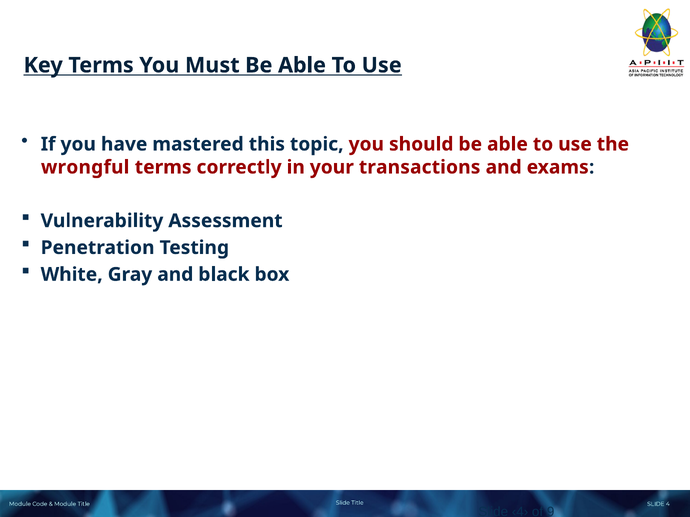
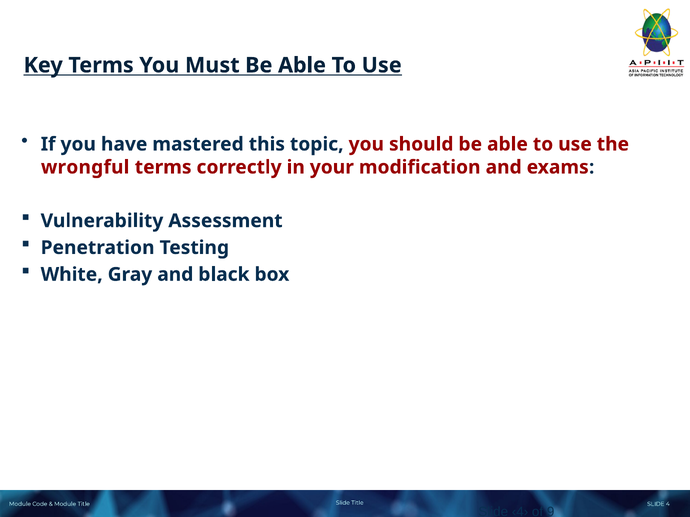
transactions: transactions -> modification (420, 167)
